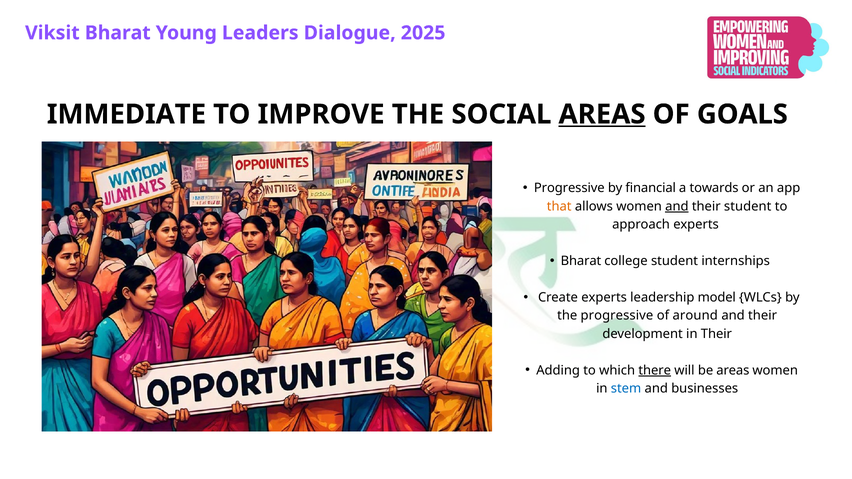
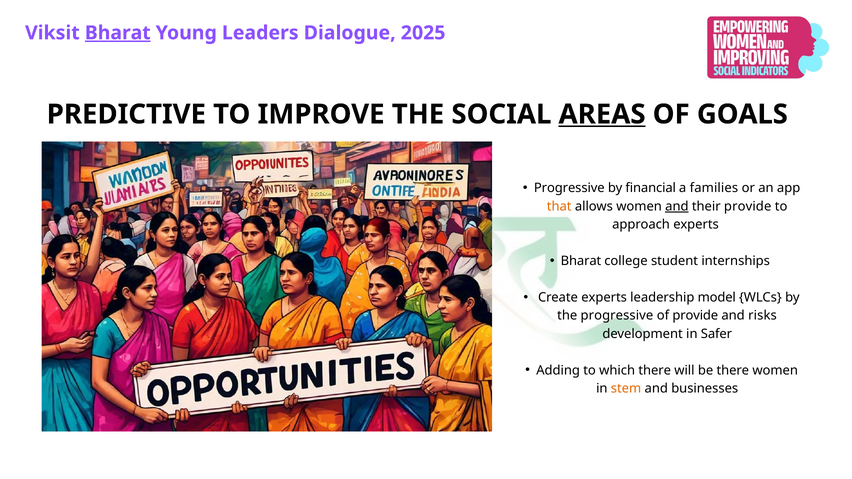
Bharat underline: none -> present (118, 33)
IMMEDIATE: IMMEDIATE -> PREDICTIVE (126, 114)
towards: towards -> families (714, 188)
their student: student -> provide (748, 206)
of around: around -> provide (695, 316)
their: their -> risks (763, 316)
in Their: Their -> Safer (716, 334)
there underline: present -> none (655, 371)
be areas: areas -> there (733, 371)
stem colour: blue -> orange (626, 389)
